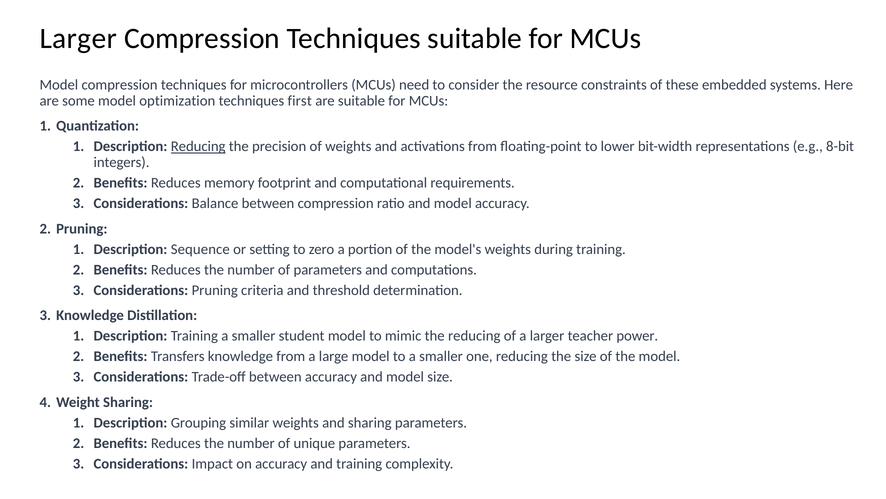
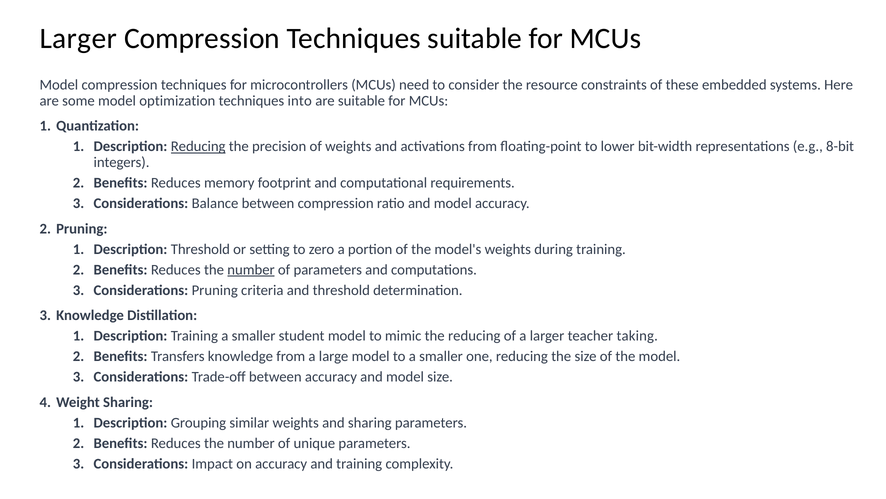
first: first -> into (300, 101)
Description Sequence: Sequence -> Threshold (200, 249)
number underline: none -> present (251, 269)
power: power -> taking (637, 336)
